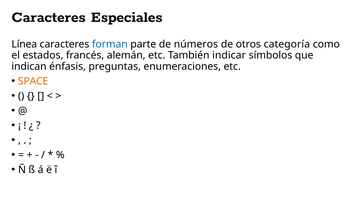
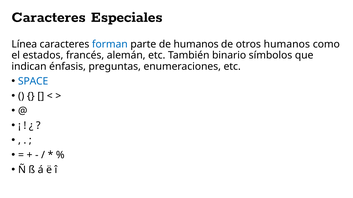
de números: números -> humanos (196, 44)
otros categoría: categoría -> humanos (287, 44)
indicar: indicar -> binario (229, 55)
SPACE colour: orange -> blue (33, 81)
